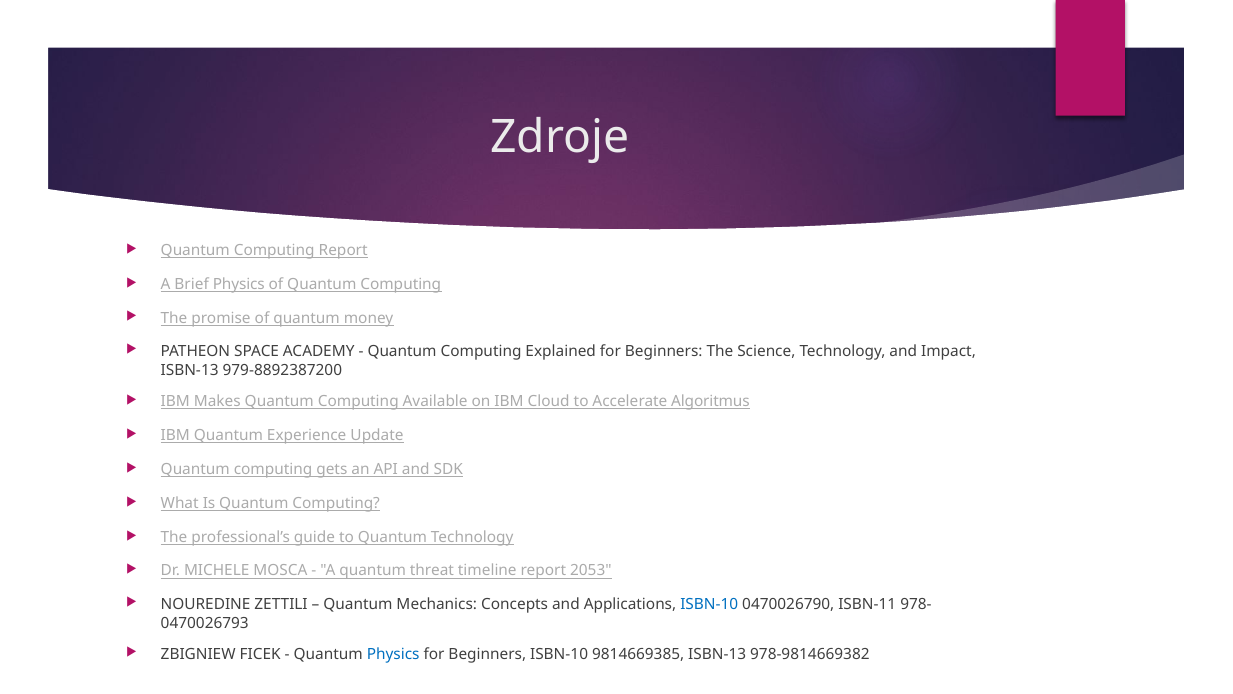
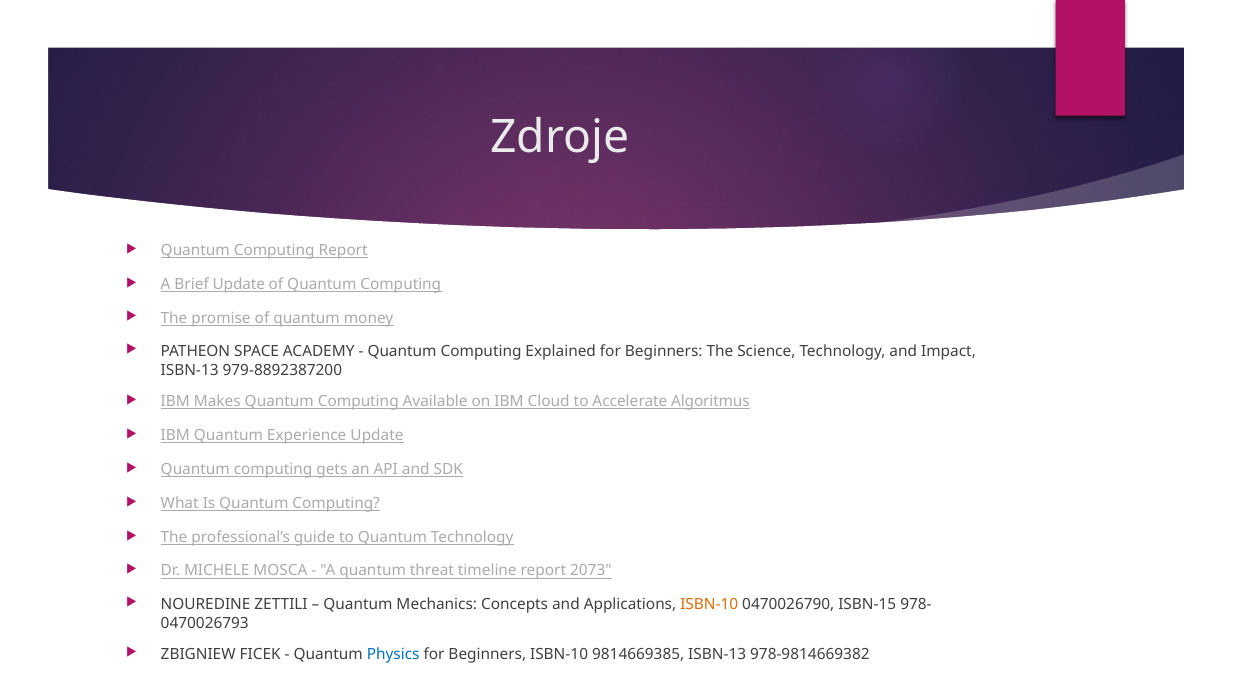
Brief Physics: Physics -> Update (239, 284)
2053: 2053 -> 2073 (591, 571)
ISBN-10 colour: blue -> orange (709, 604)
ISBN-11: ISBN-11 -> ISBN-15 (867, 604)
